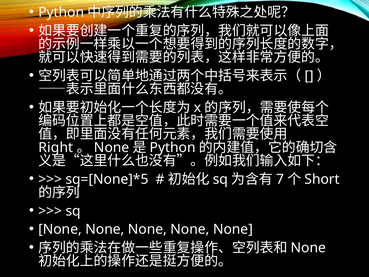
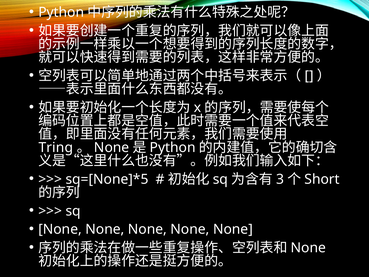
Right: Right -> Tring (56, 147)
7: 7 -> 3 (280, 179)
